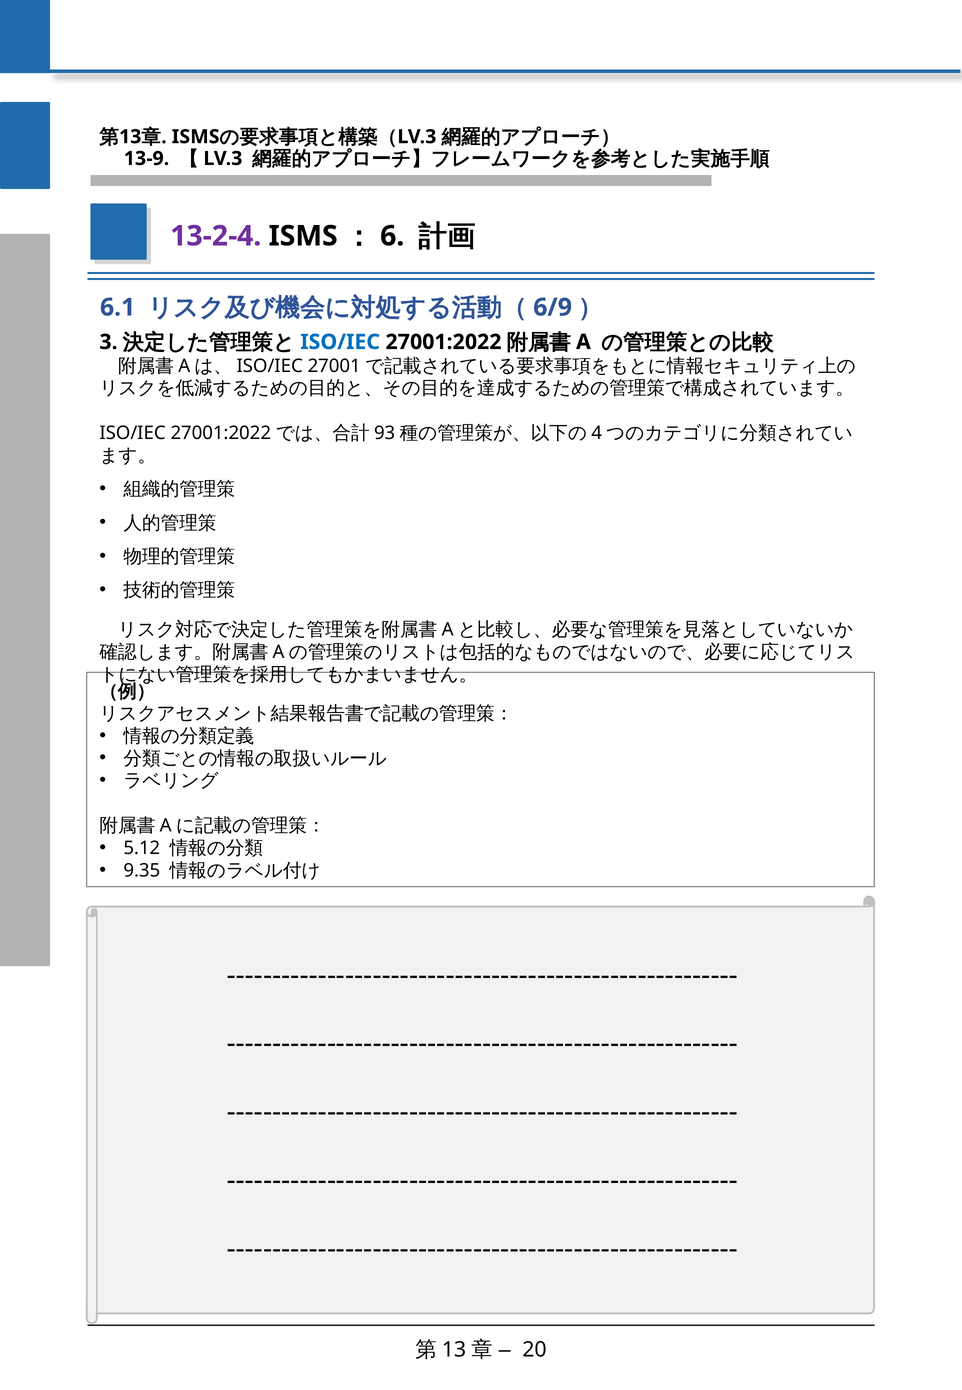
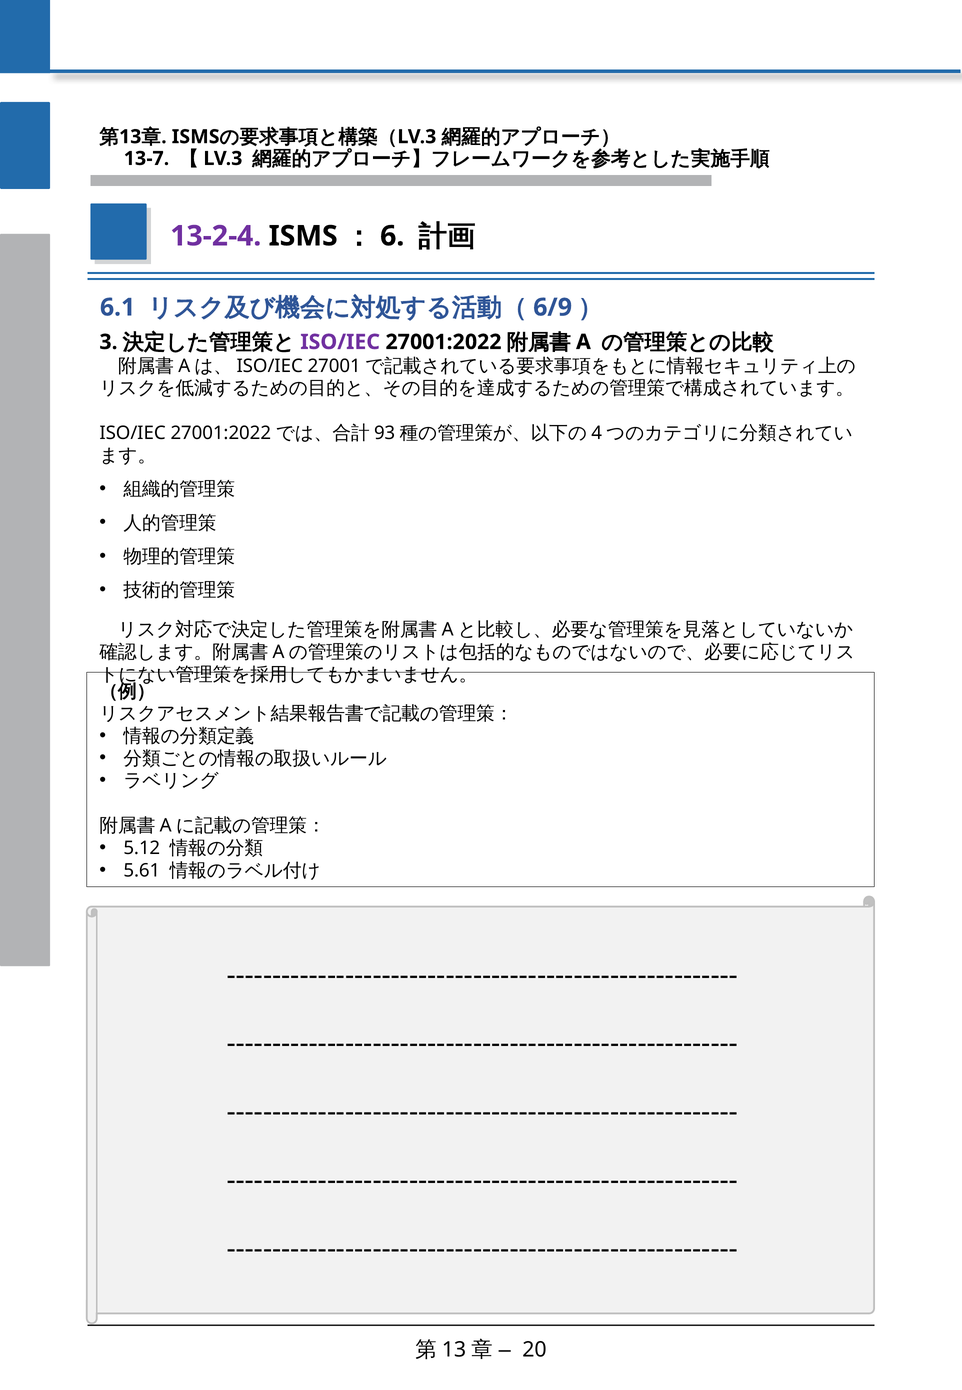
13-9: 13-9 -> 13-7 (146, 158)
ISO/IEC colour: blue -> purple (340, 342)
9.35: 9.35 -> 5.61 (142, 870)
